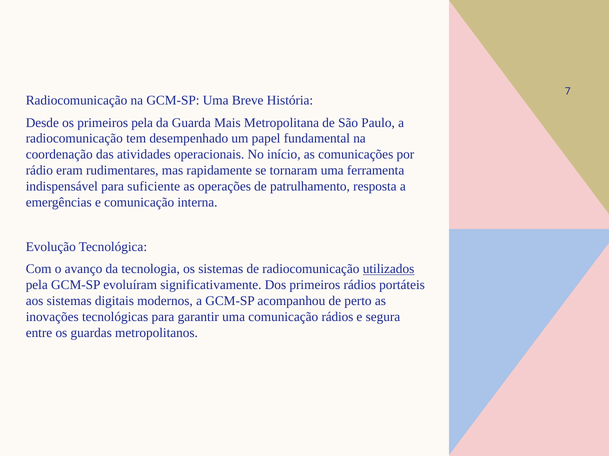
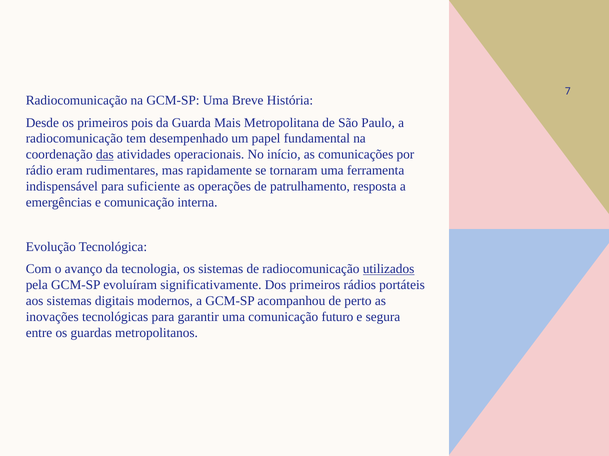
primeiros pela: pela -> pois (142, 123)
das underline: none -> present (105, 155)
comunicação rádios: rádios -> futuro (337, 317)
